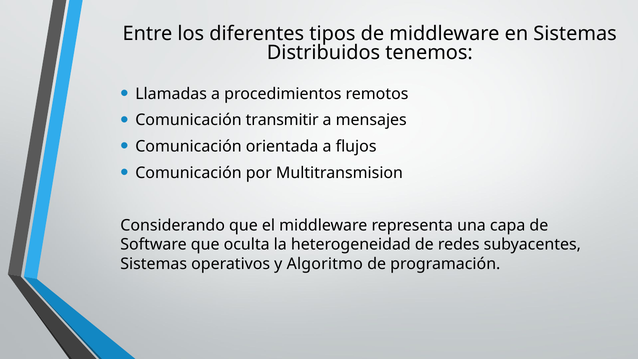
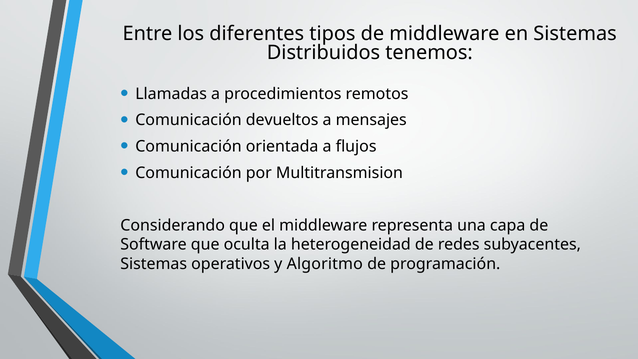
transmitir: transmitir -> devueltos (282, 120)
